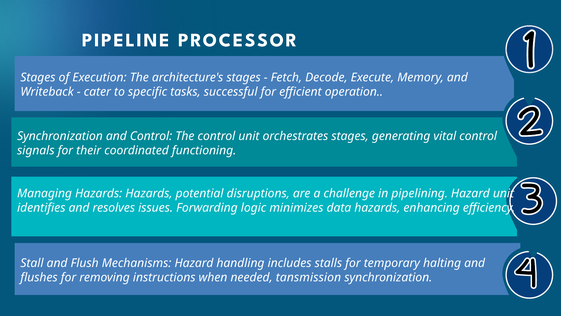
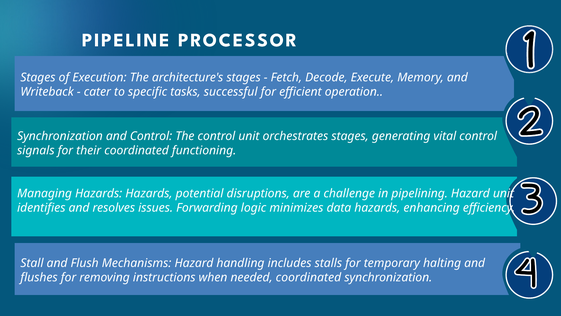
needed tansmission: tansmission -> coordinated (308, 277)
